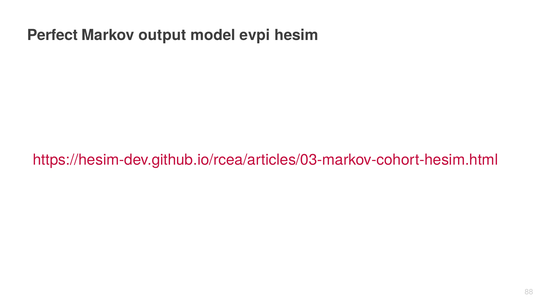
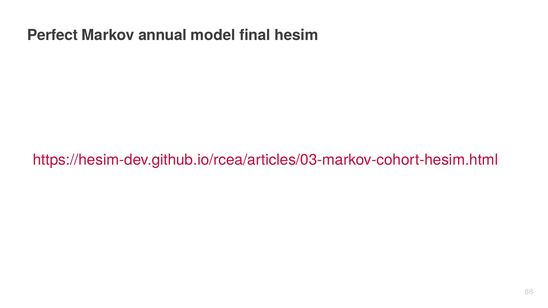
output: output -> annual (163, 35)
evpi: evpi -> final (255, 35)
